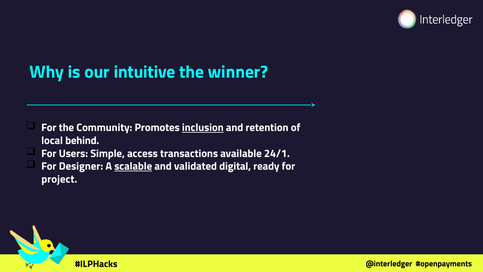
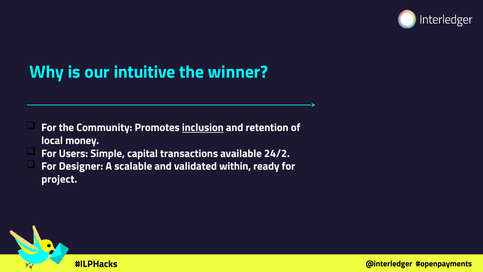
behind: behind -> money (82, 140)
access: access -> capital (143, 153)
24/1: 24/1 -> 24/2 (277, 153)
scalable underline: present -> none (133, 166)
digital: digital -> within (235, 166)
